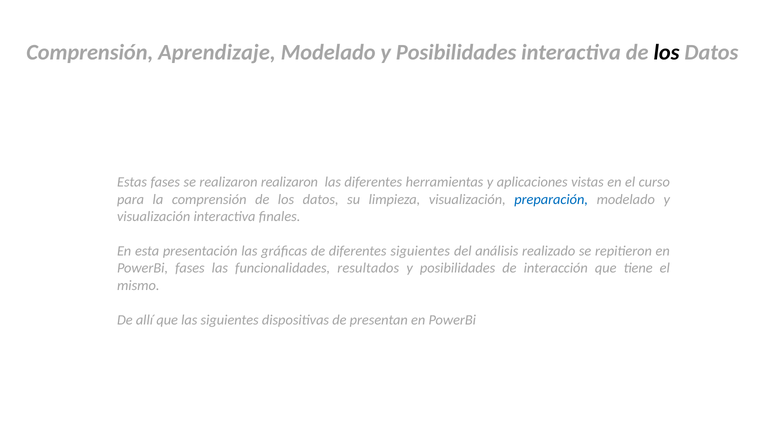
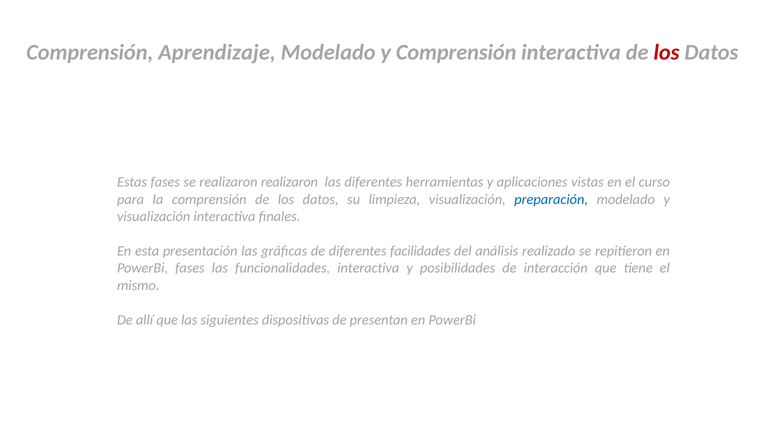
Modelado y Posibilidades: Posibilidades -> Comprensión (456, 52)
los colour: black -> red (667, 52)
diferentes siguientes: siguientes -> facilidades (420, 251)
funcionalidades resultados: resultados -> interactiva (368, 268)
